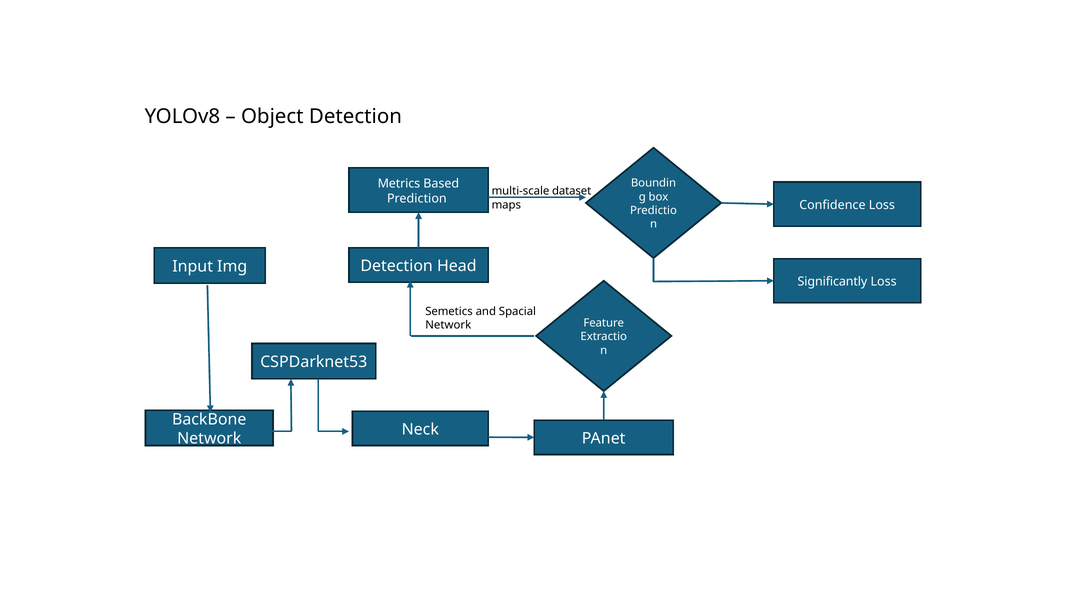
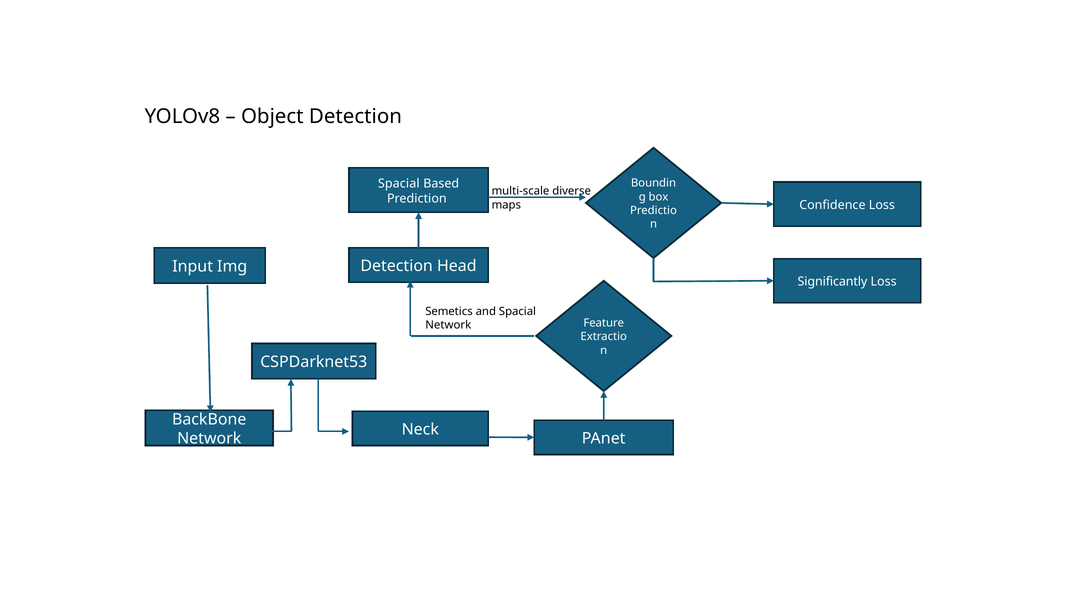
Metrics: Metrics -> Spacial (399, 183)
dataset: dataset -> diverse (572, 191)
